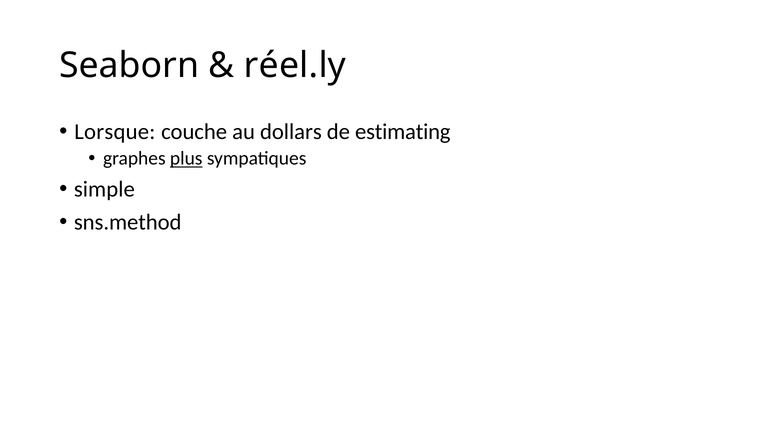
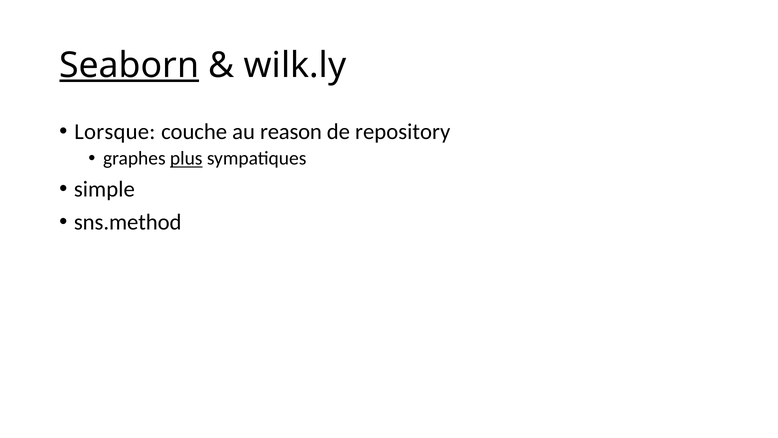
Seaborn underline: none -> present (129, 65)
réel.ly: réel.ly -> wilk.ly (295, 65)
dollars: dollars -> reason (291, 132)
estimating: estimating -> repository (403, 132)
